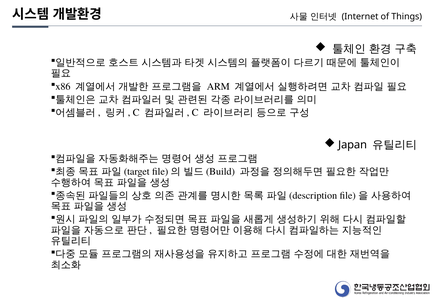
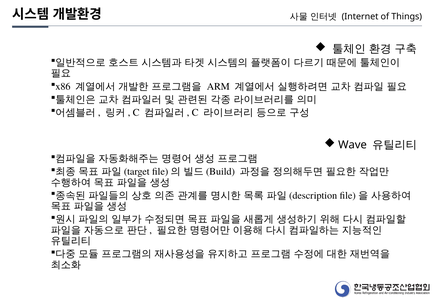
Japan: Japan -> Wave (353, 145)
